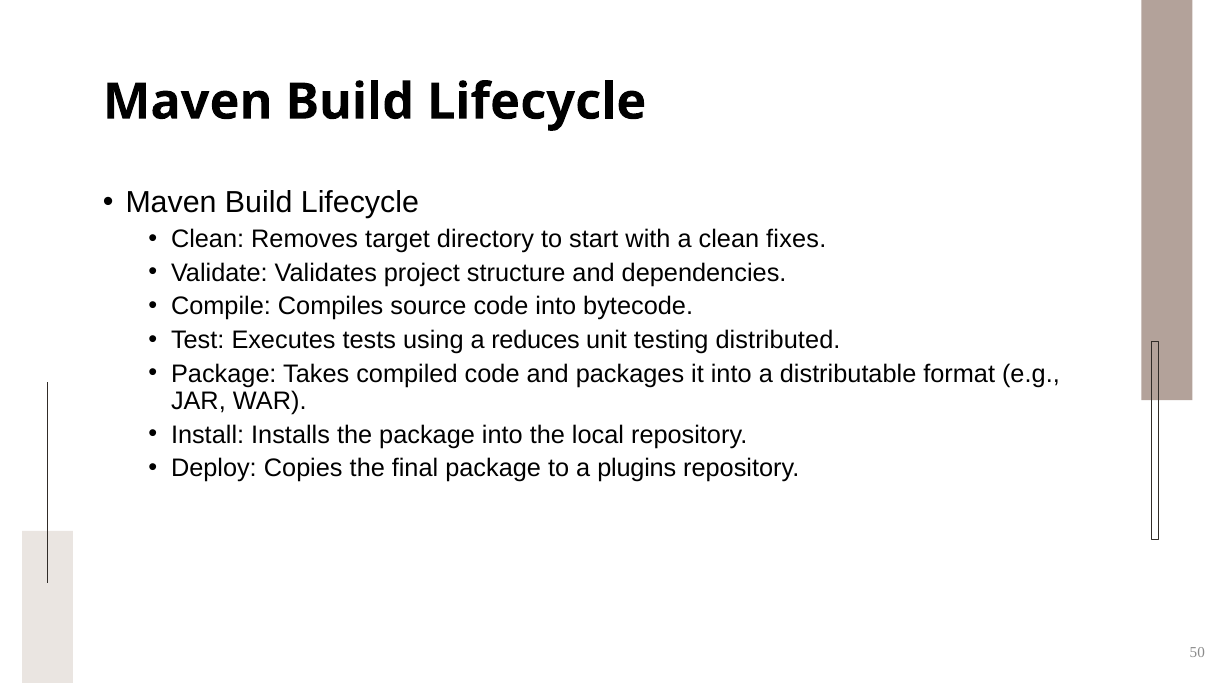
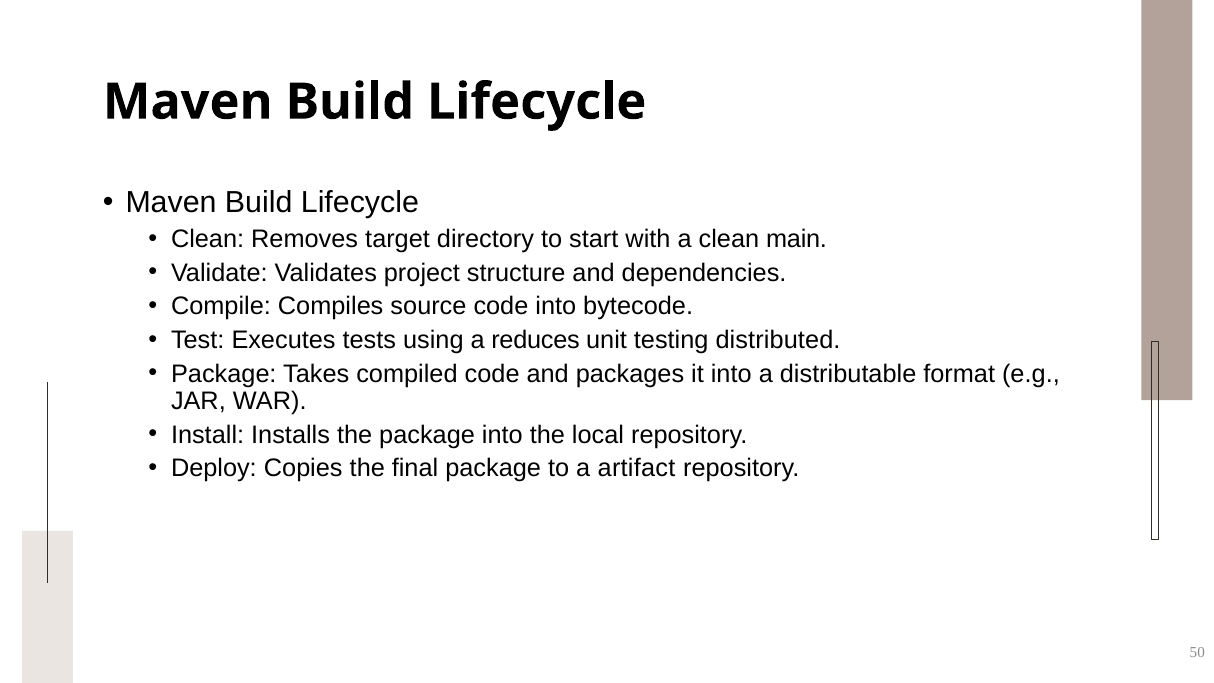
fixes: fixes -> main (797, 239)
plugins: plugins -> artifact (637, 468)
